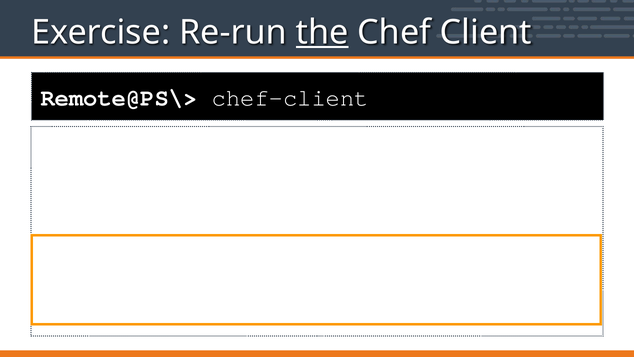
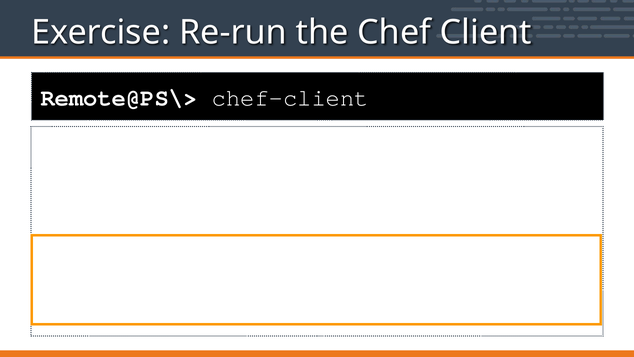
the underline: present -> none (322, 32)
